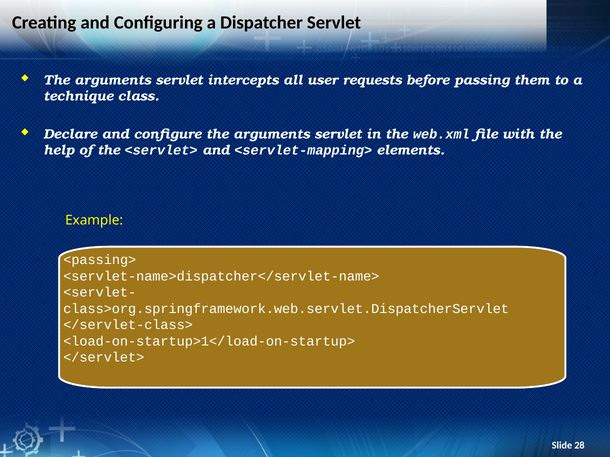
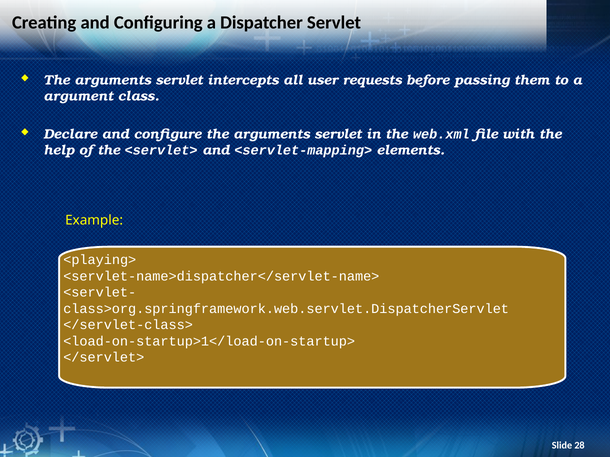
technique: technique -> argument (78, 96)
<passing>: <passing> -> <playing> (100, 260)
